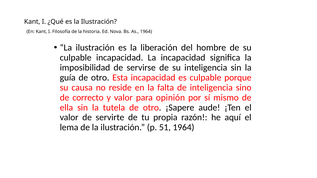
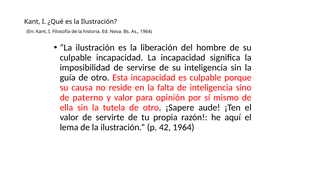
correcto: correcto -> paterno (88, 98)
51: 51 -> 42 (165, 128)
